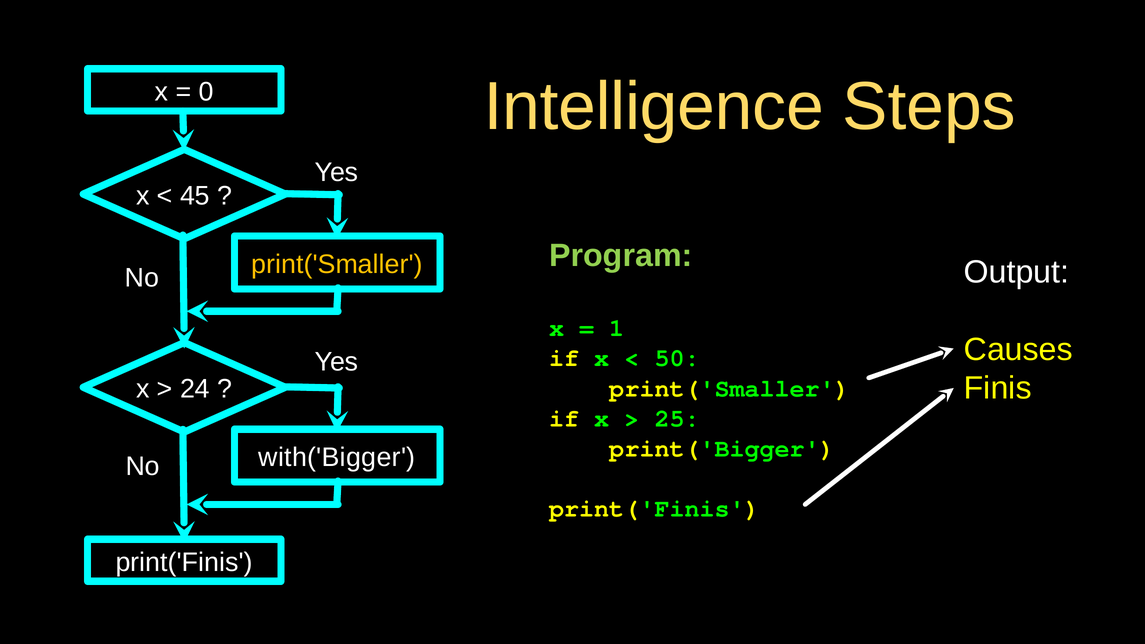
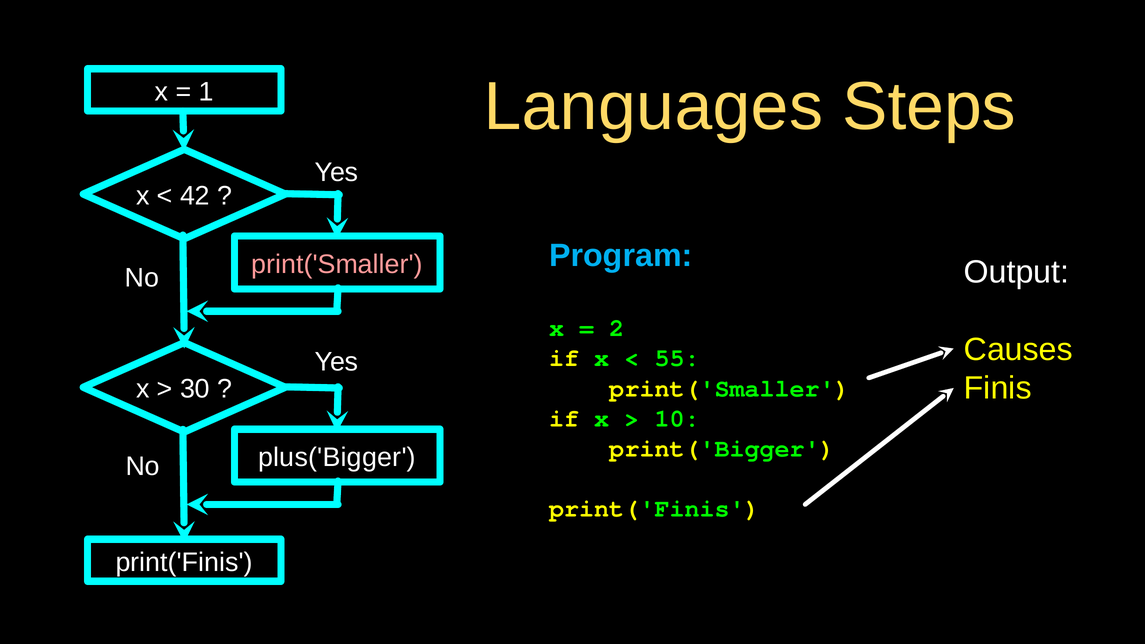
Intelligence: Intelligence -> Languages (653, 107)
0: 0 -> 1 (206, 92)
45: 45 -> 42 (195, 196)
Program colour: light green -> light blue (621, 256)
print('Smaller colour: yellow -> pink (337, 264)
1: 1 -> 2 (617, 328)
50: 50 -> 55 (677, 358)
24: 24 -> 30 (195, 389)
25: 25 -> 10 (677, 418)
with('Bigger: with('Bigger -> plus('Bigger (337, 458)
